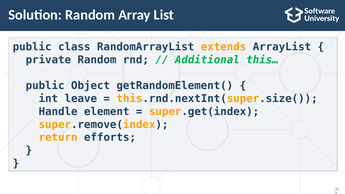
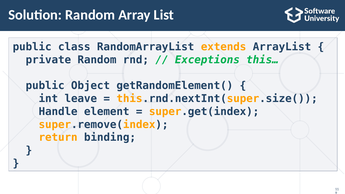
Additional: Additional -> Exceptions (207, 60)
efforts: efforts -> binding (110, 137)
